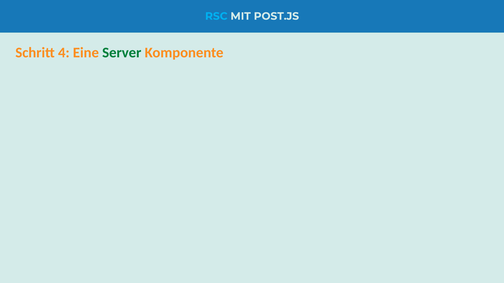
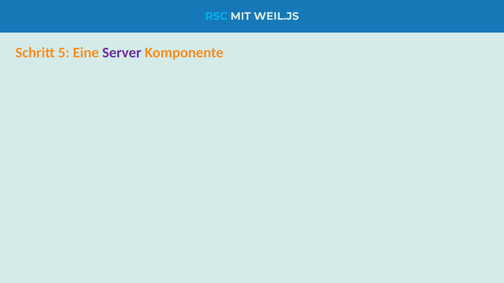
POST.JS: POST.JS -> WEIL.JS (276, 16)
4: 4 -> 5 (64, 53)
Server colour: green -> purple (122, 53)
